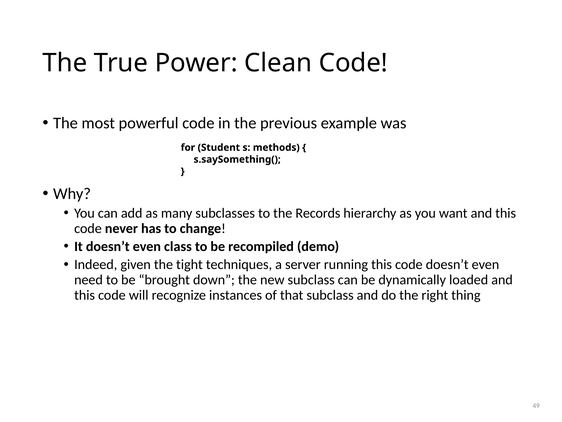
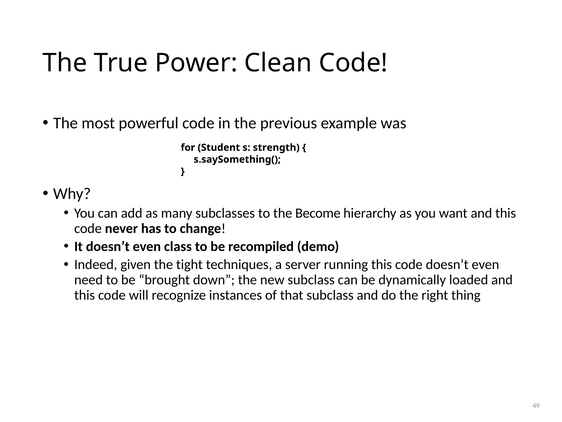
methods: methods -> strength (276, 147)
Records: Records -> Become (318, 213)
